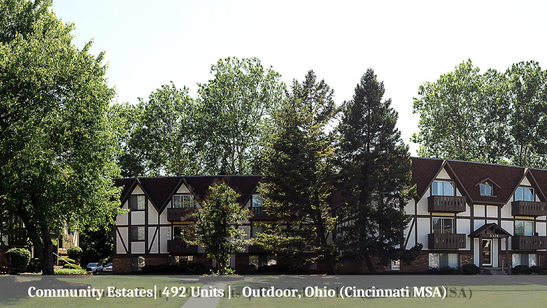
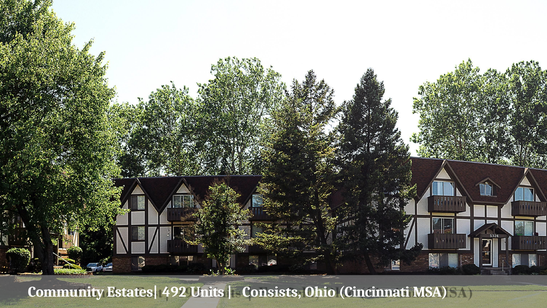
Outdoor: Outdoor -> Consists (272, 292)
